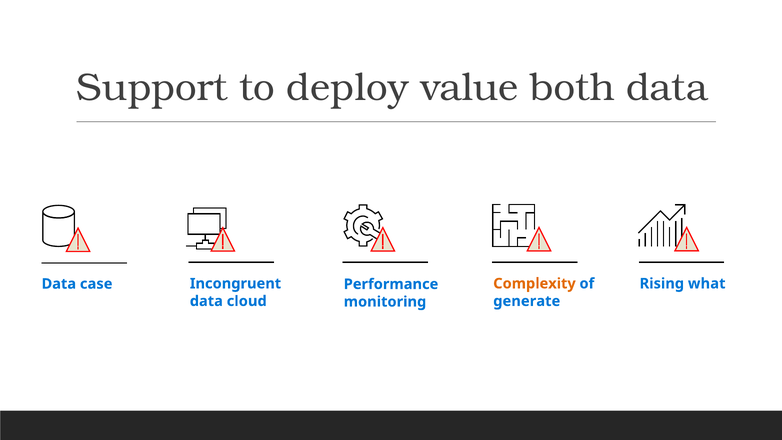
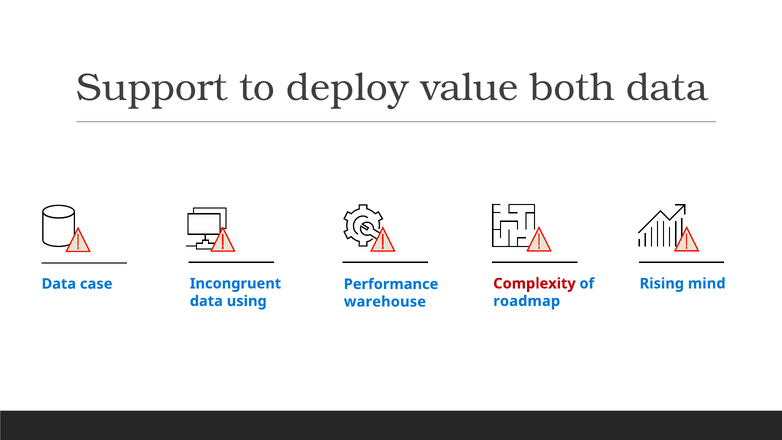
Complexity colour: orange -> red (534, 283)
what: what -> mind (707, 283)
cloud: cloud -> using (247, 301)
generate: generate -> roadmap (527, 301)
monitoring: monitoring -> warehouse (385, 302)
